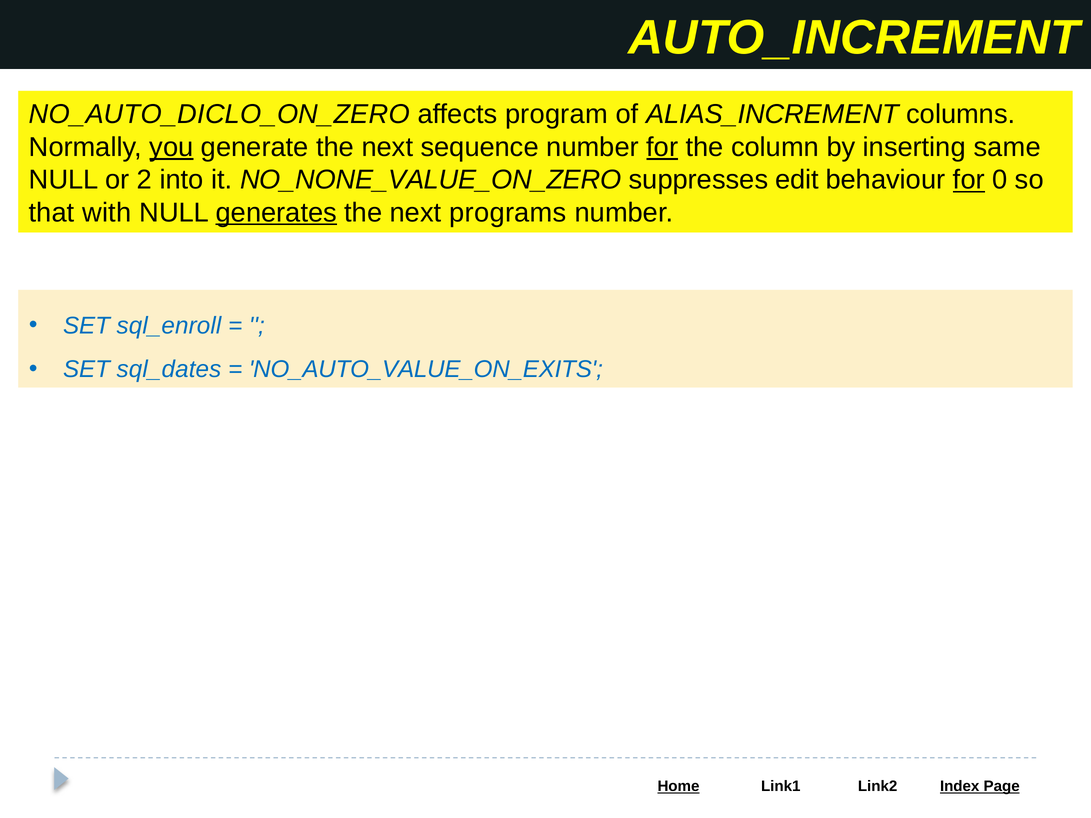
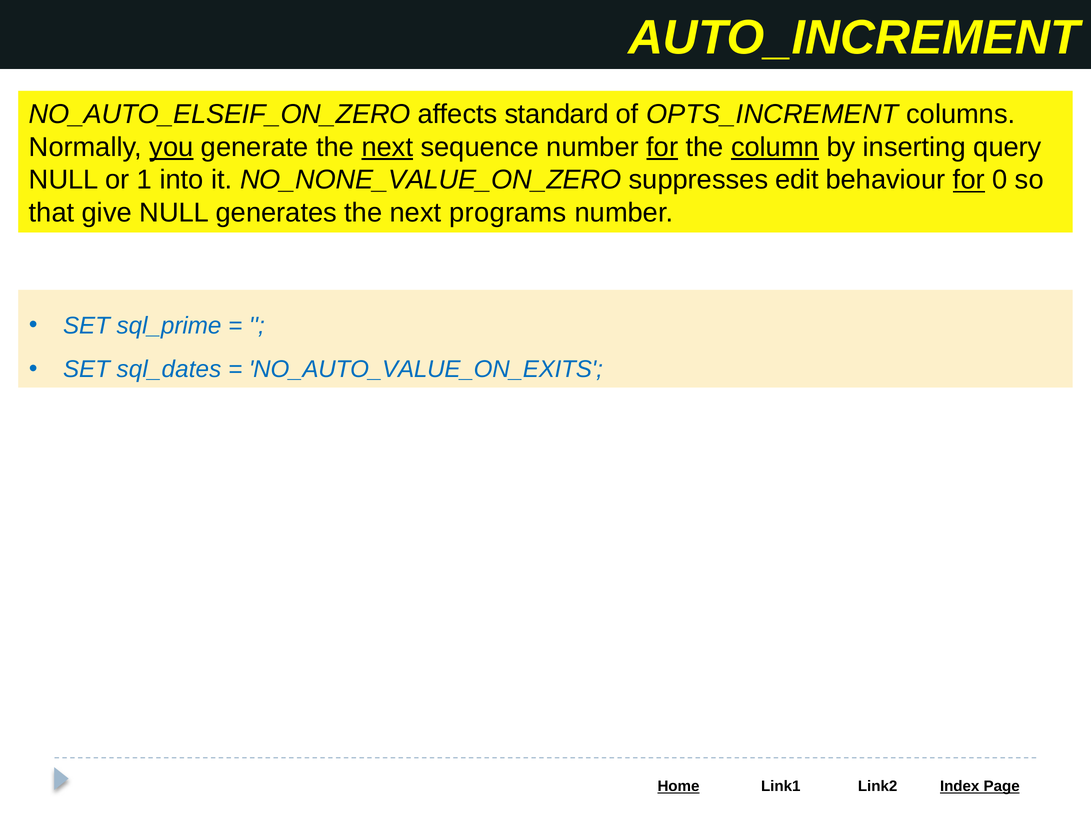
NO_AUTO_DICLO_ON_ZERO: NO_AUTO_DICLO_ON_ZERO -> NO_AUTO_ELSEIF_ON_ZERO (220, 115)
program: program -> standard (557, 115)
ALIAS_INCREMENT: ALIAS_INCREMENT -> OPTS_INCREMENT (772, 115)
next underline: none -> present (387, 147)
column underline: none -> present (775, 147)
same: same -> query (1007, 147)
2: 2 -> 1 (144, 180)
with: with -> give (107, 213)
generates underline: present -> none (276, 213)
sql_enroll: sql_enroll -> sql_prime (169, 326)
